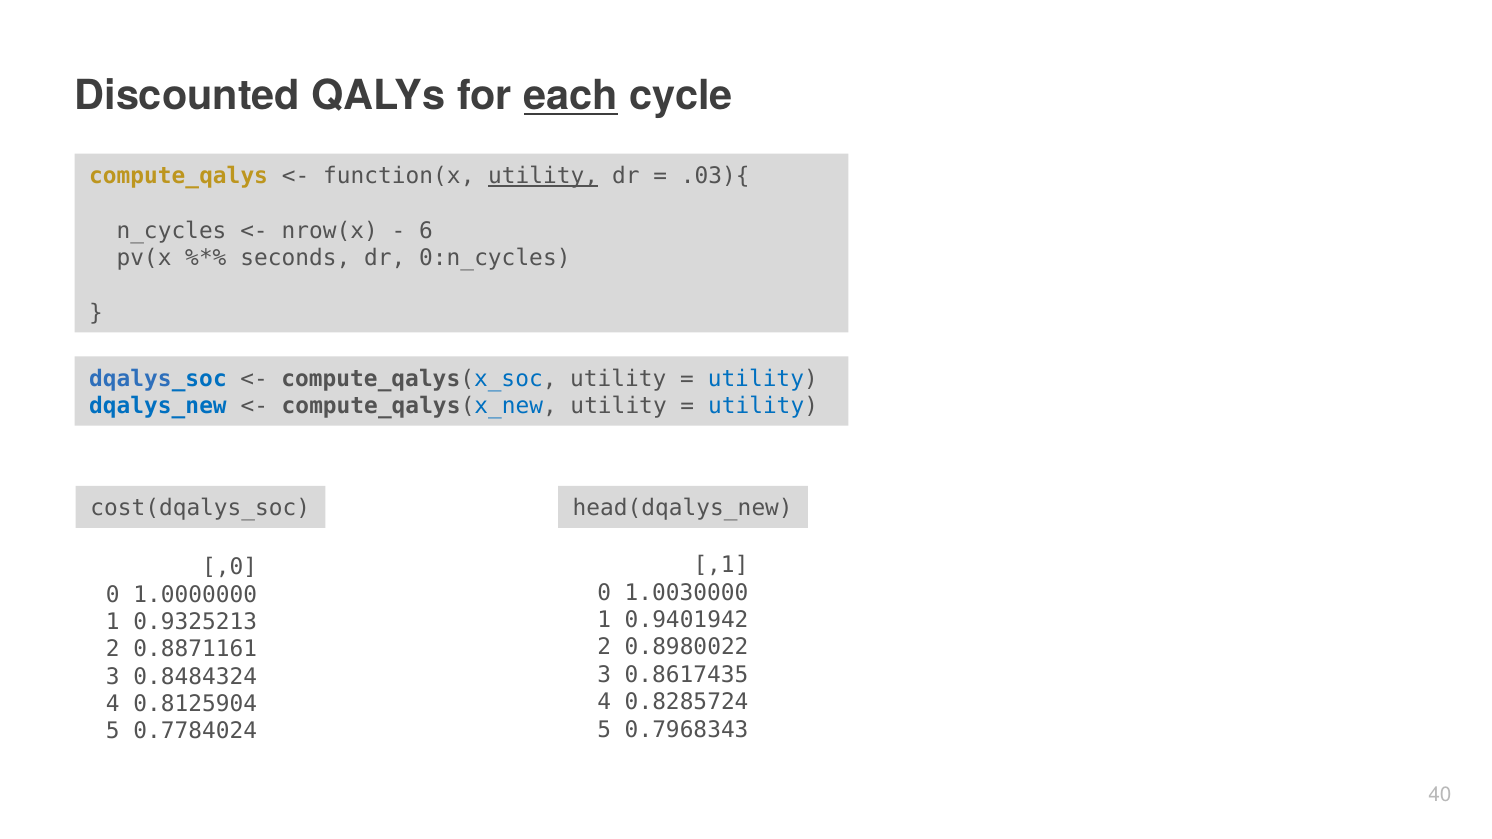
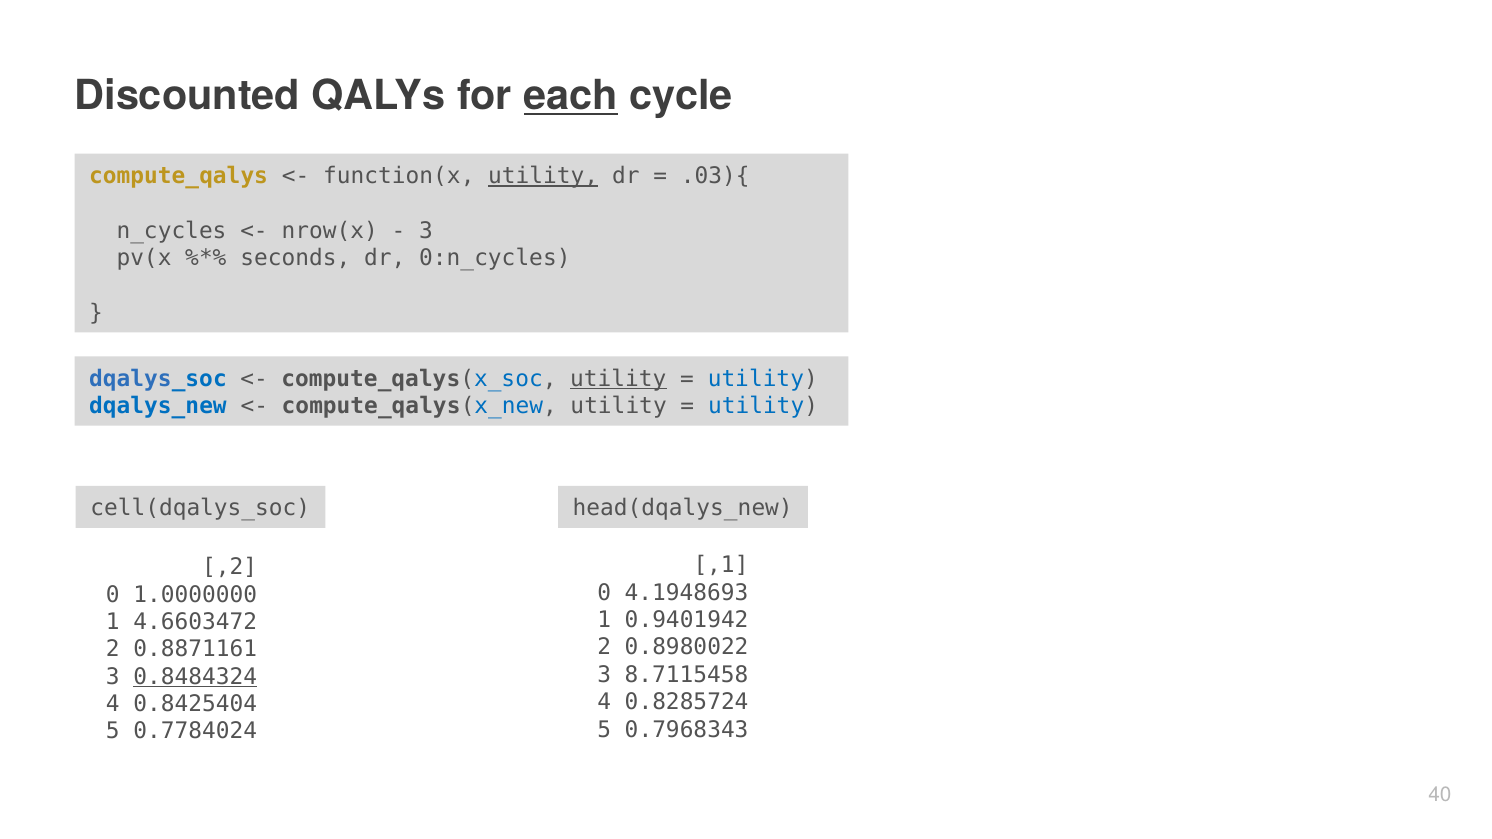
6: 6 -> 3 (426, 231)
utility underline: none -> present (618, 379)
cost(dqalys_soc: cost(dqalys_soc -> cell(dqalys_soc (200, 509)
,0: ,0 -> ,2 (230, 567)
1.0030000: 1.0030000 -> 4.1948693 (687, 593)
0.9325213: 0.9325213 -> 4.6603472 (195, 622)
0.8617435: 0.8617435 -> 8.7115458 (687, 675)
0.8484324 underline: none -> present (195, 677)
0.8125904: 0.8125904 -> 0.8425404 (195, 704)
